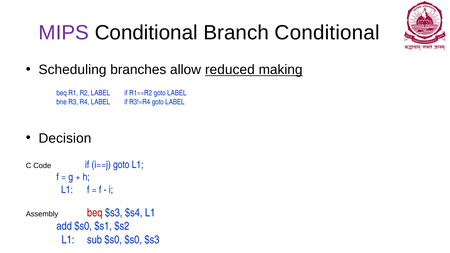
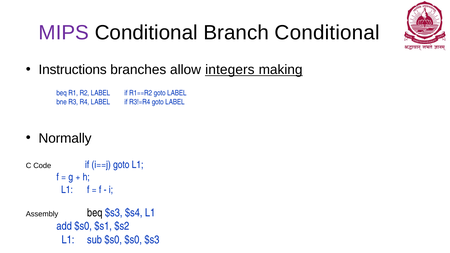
Scheduling: Scheduling -> Instructions (73, 70)
reduced: reduced -> integers (230, 70)
Decision: Decision -> Normally (65, 138)
beq colour: red -> black (95, 213)
